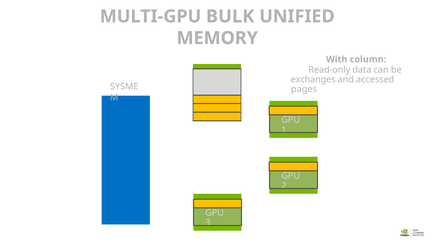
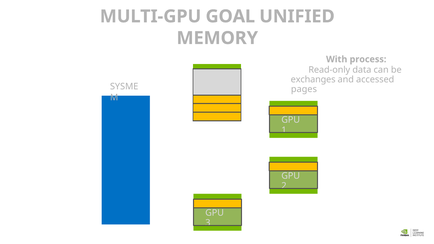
BULK: BULK -> GOAL (230, 16)
column: column -> process (368, 59)
